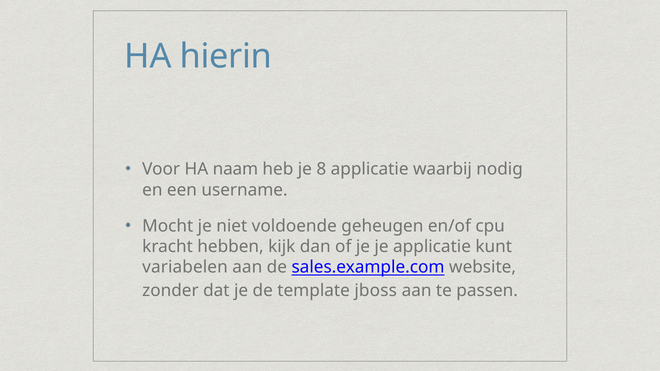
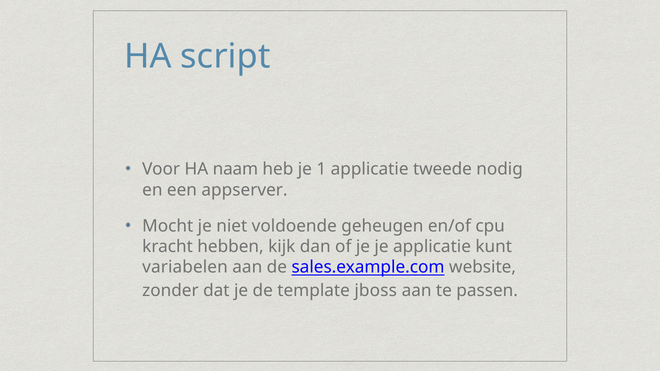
hierin: hierin -> script (226, 56)
8: 8 -> 1 (321, 169)
waarbij: waarbij -> tweede (442, 169)
username: username -> appserver (245, 190)
